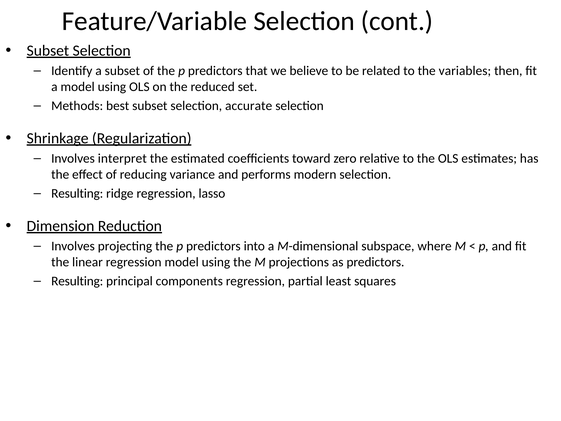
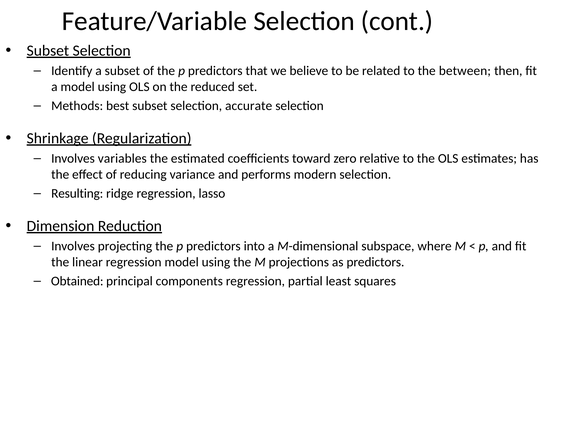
variables: variables -> between (465, 71)
interpret: interpret -> variables (122, 159)
Resulting: Resulting -> Obtained (77, 281)
